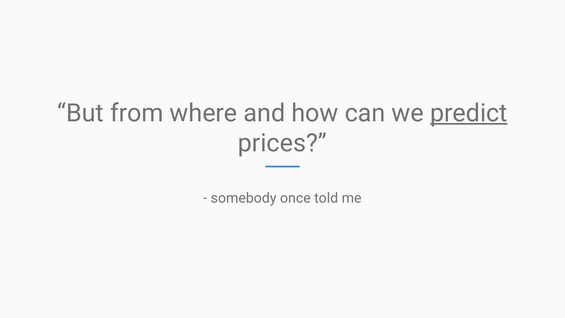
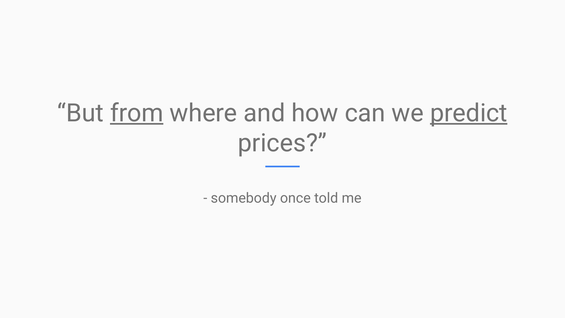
from underline: none -> present (137, 113)
